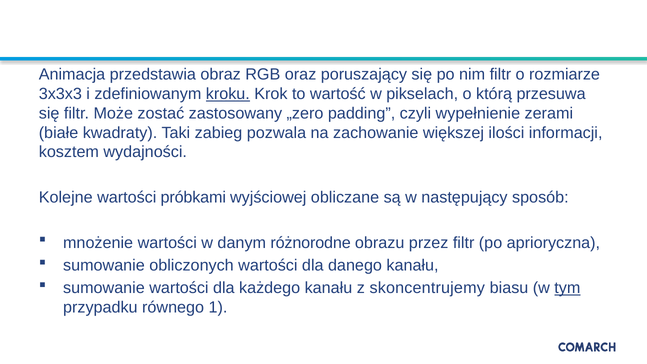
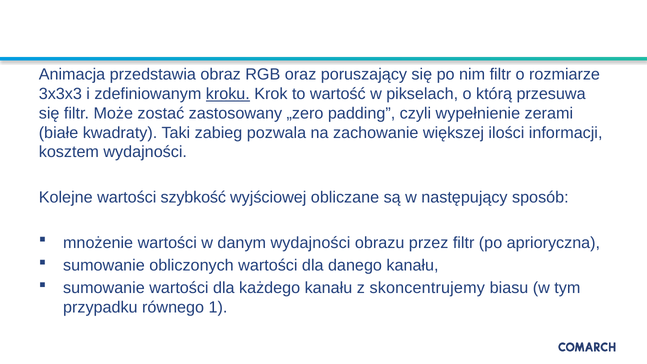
próbkami: próbkami -> szybkość (193, 197)
danym różnorodne: różnorodne -> wydajności (310, 243)
tym underline: present -> none (567, 288)
